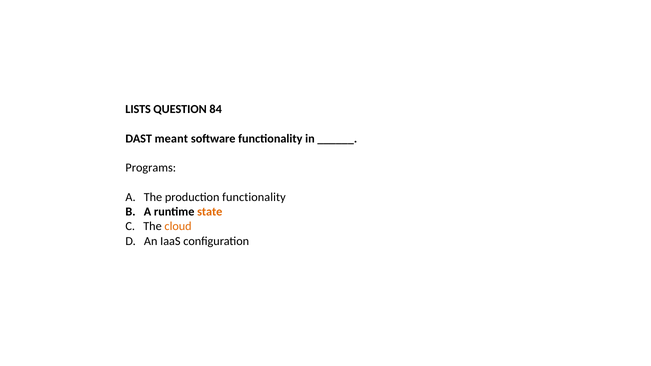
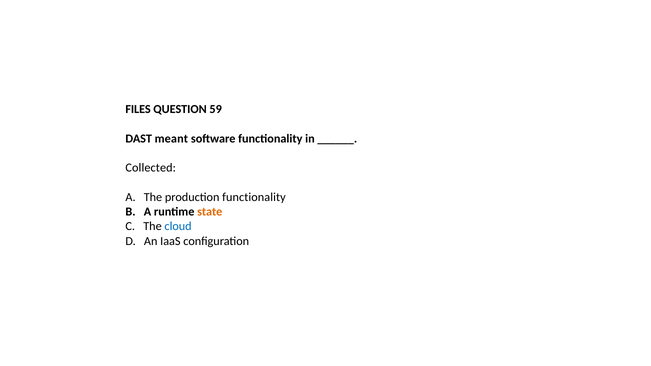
LISTS: LISTS -> FILES (138, 109)
84: 84 -> 59 (216, 109)
Programs: Programs -> Collected (151, 168)
cloud colour: orange -> blue (178, 227)
